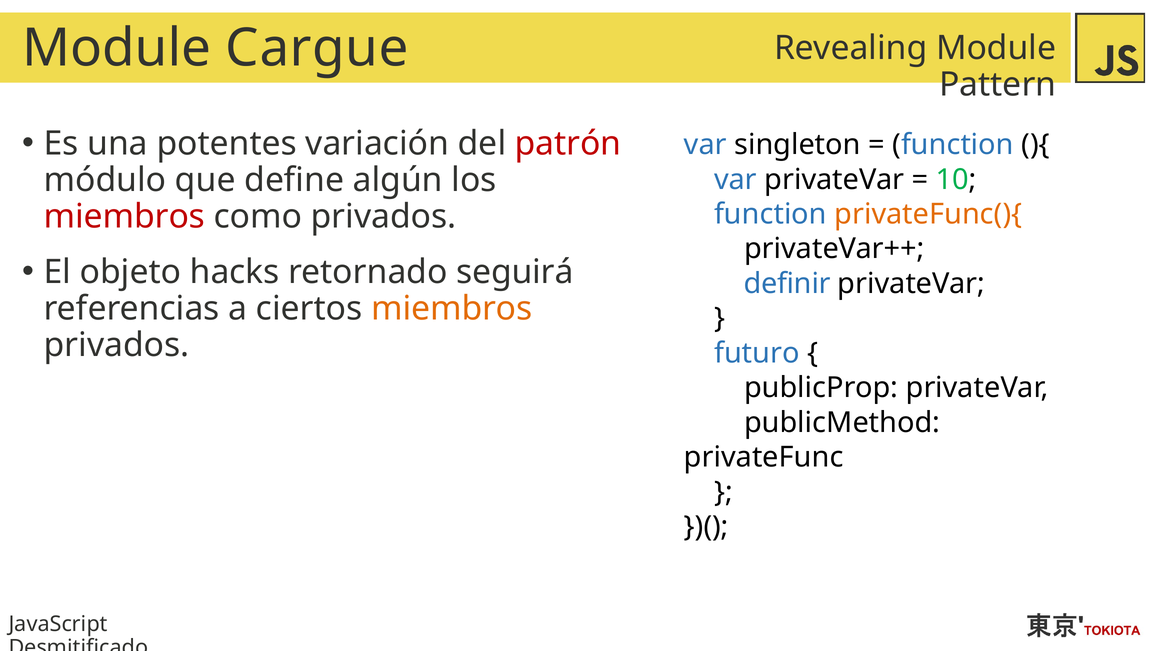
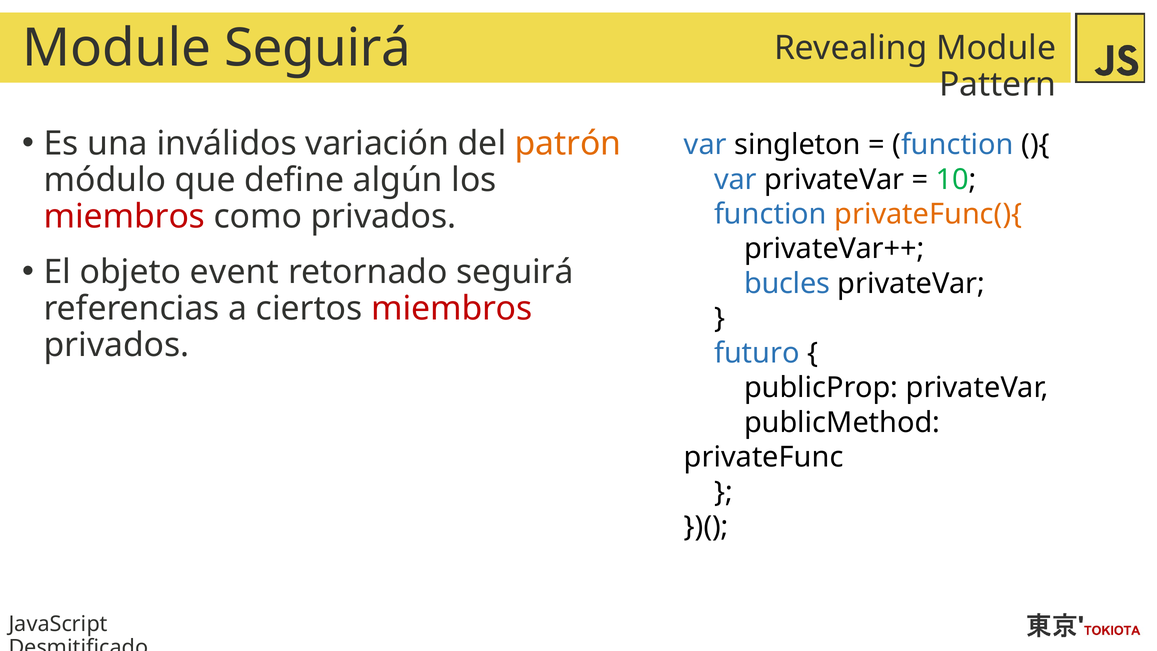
Module Cargue: Cargue -> Seguirá (318, 48)
potentes: potentes -> inválidos (227, 143)
patrón colour: red -> orange (568, 143)
hacks: hacks -> event (234, 272)
definir: definir -> bucles (787, 284)
miembros colour: orange -> red (452, 309)
